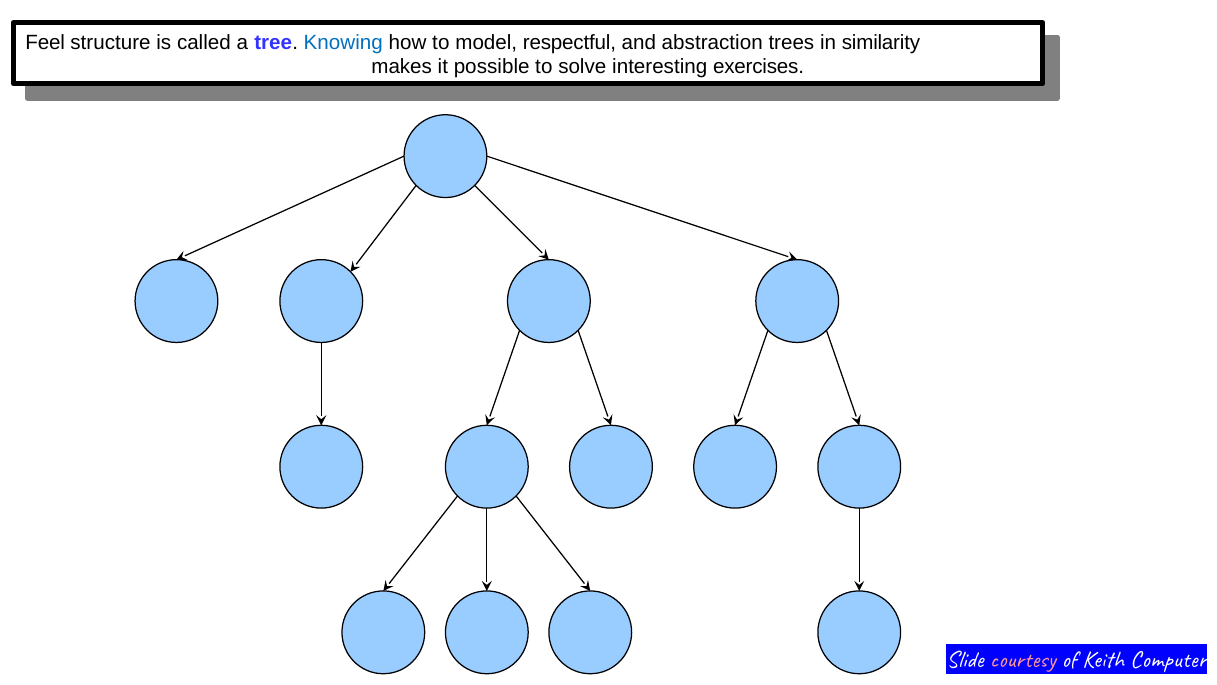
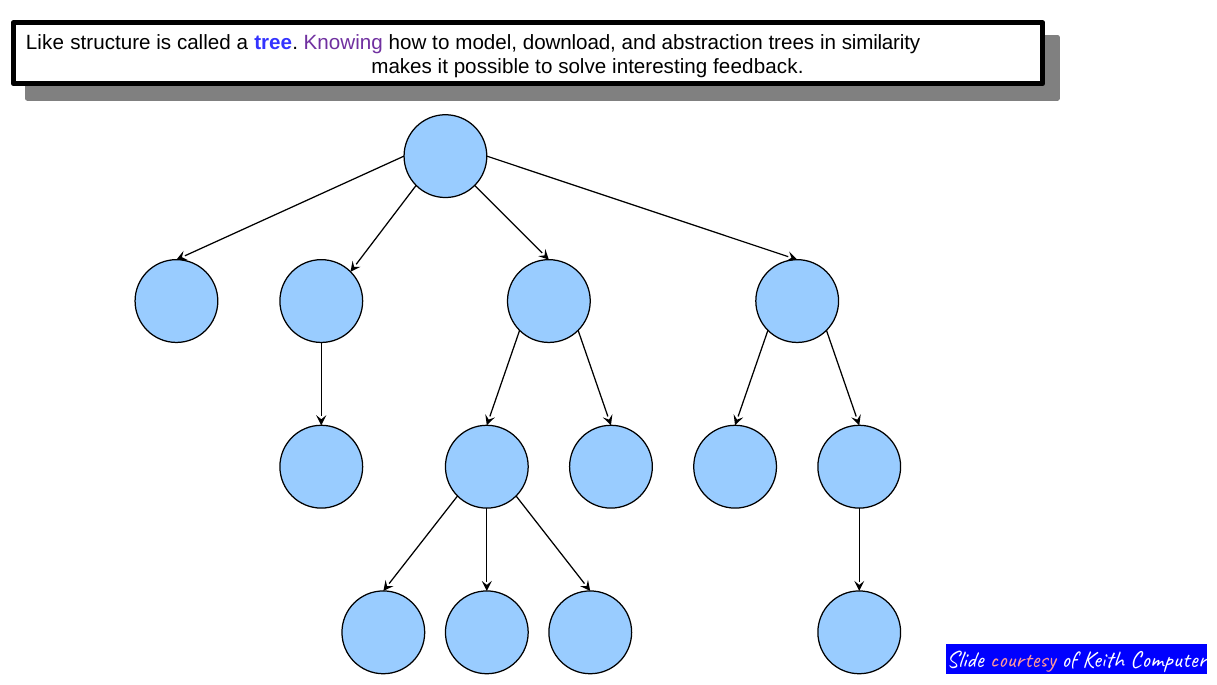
Feel: Feel -> Like (45, 42)
Knowing colour: blue -> purple (343, 42)
respectful: respectful -> download (569, 42)
exercises: exercises -> feedback (758, 67)
